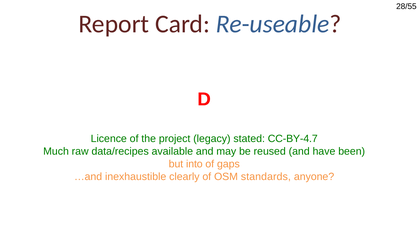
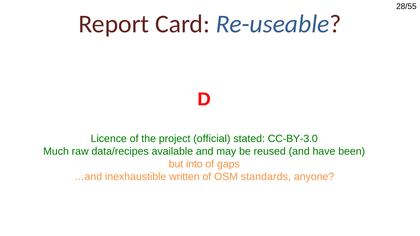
legacy: legacy -> official (212, 139)
CC-BY-4.7: CC-BY-4.7 -> CC-BY-3.0 (293, 139)
clearly: clearly -> written (184, 177)
